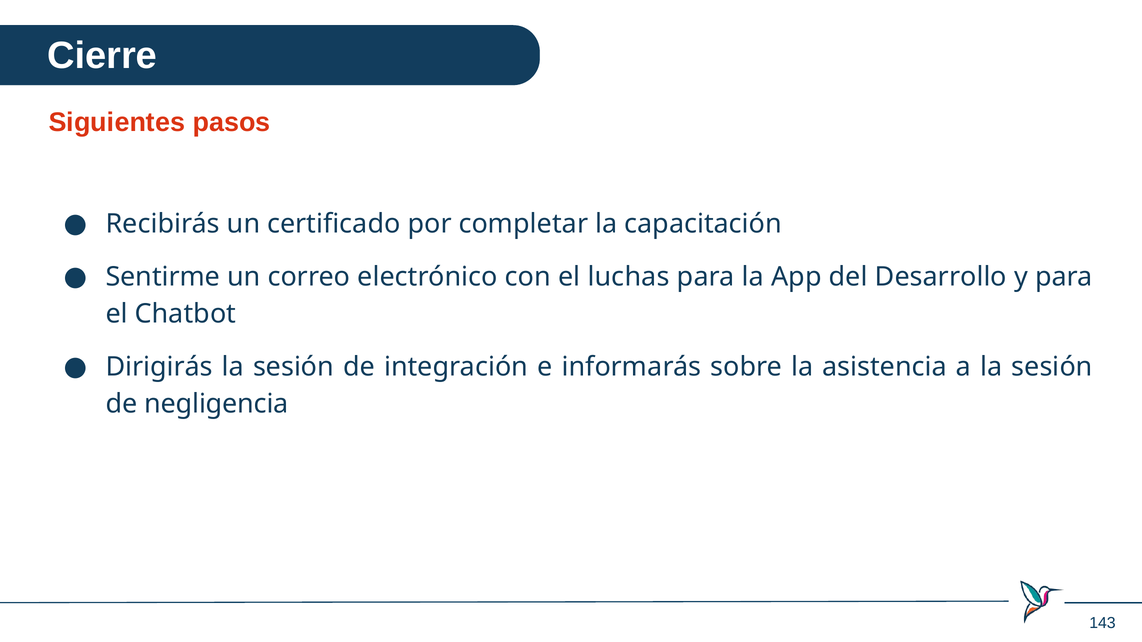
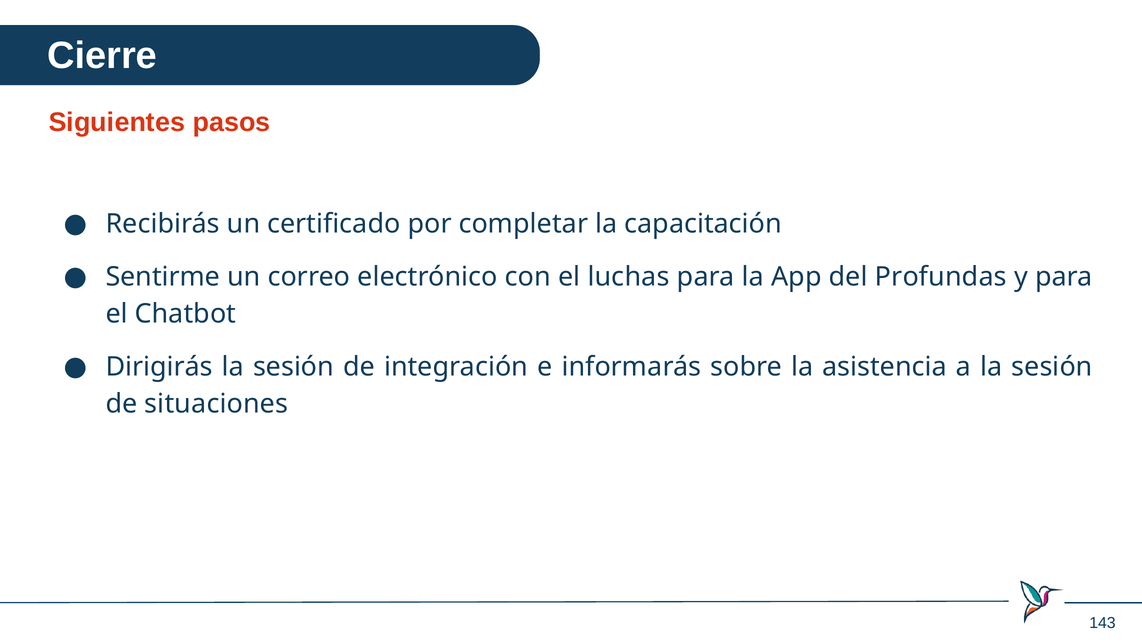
Desarrollo: Desarrollo -> Profundas (941, 277)
negligencia: negligencia -> situaciones (216, 404)
